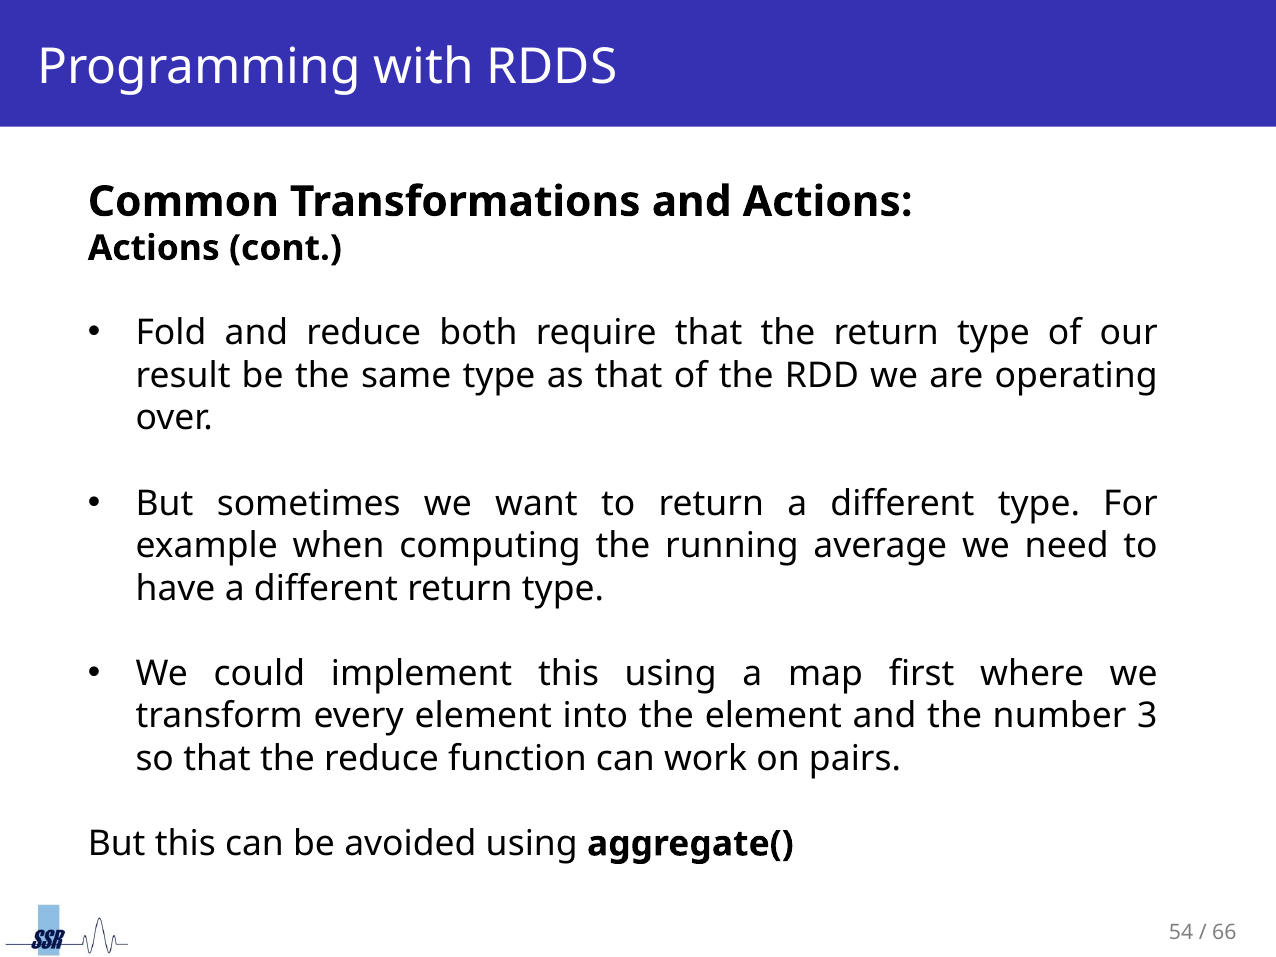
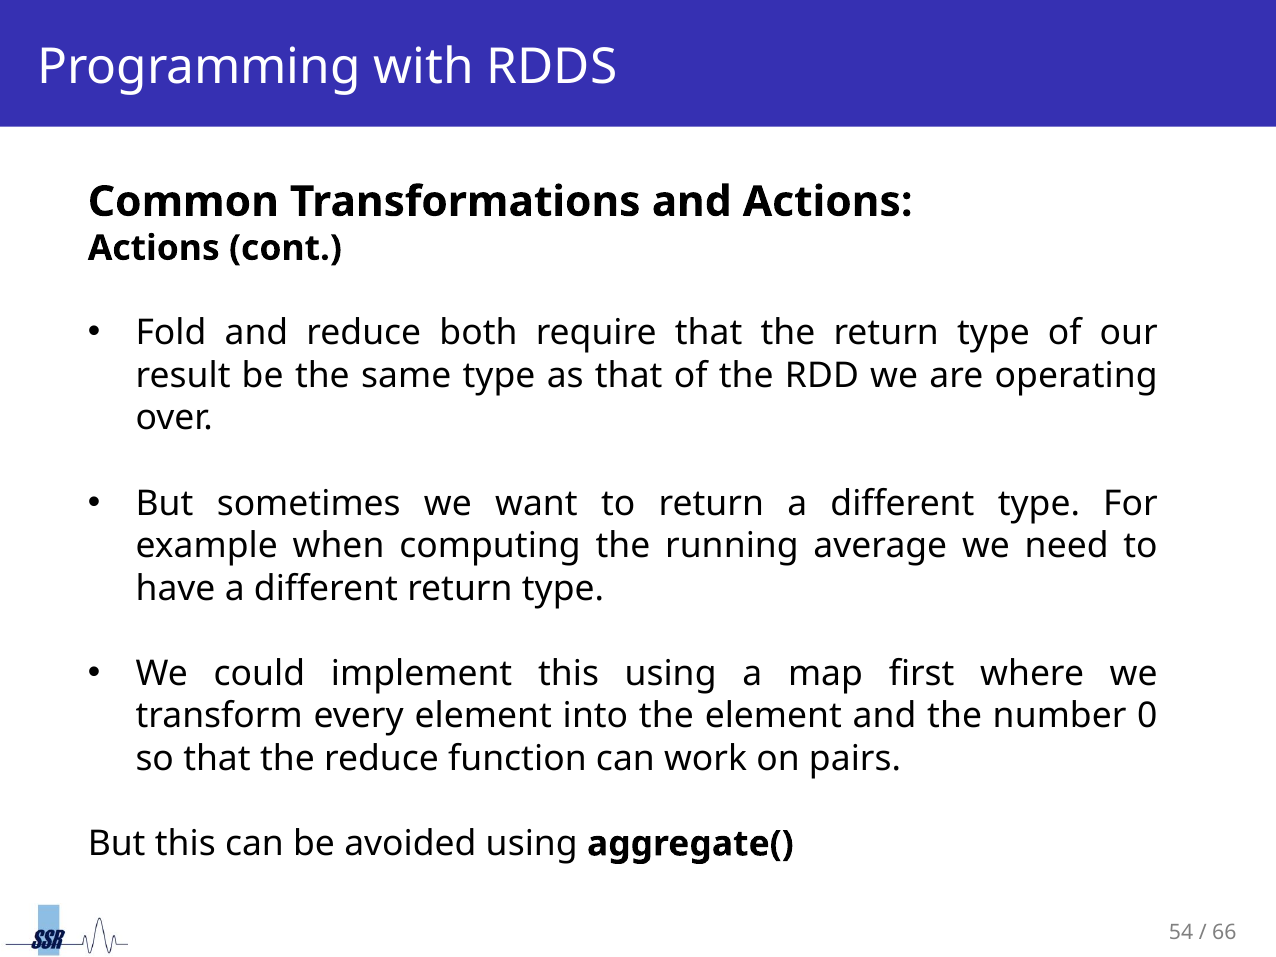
3: 3 -> 0 (1147, 716)
